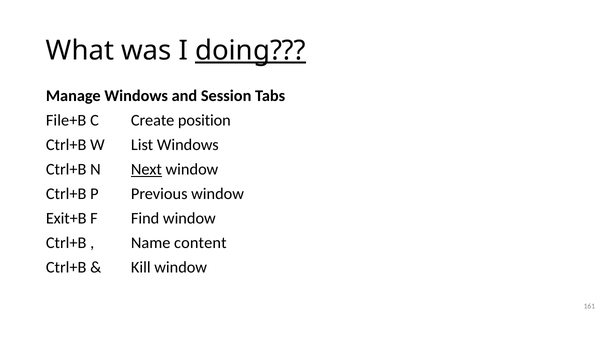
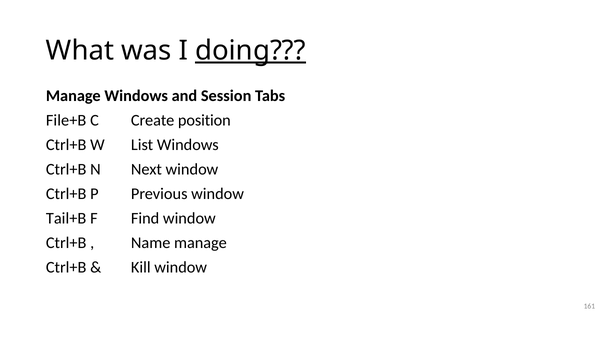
Next underline: present -> none (146, 169)
Exit+B: Exit+B -> Tail+B (66, 218)
Name content: content -> manage (200, 243)
